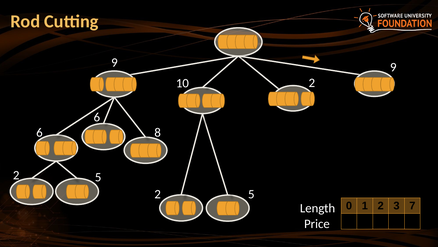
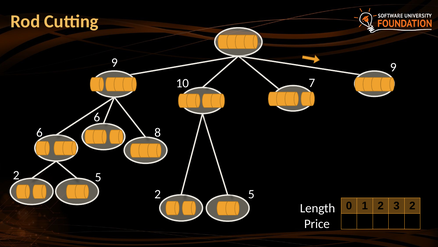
10 2: 2 -> 7 (312, 83)
3 7: 7 -> 2 (412, 205)
